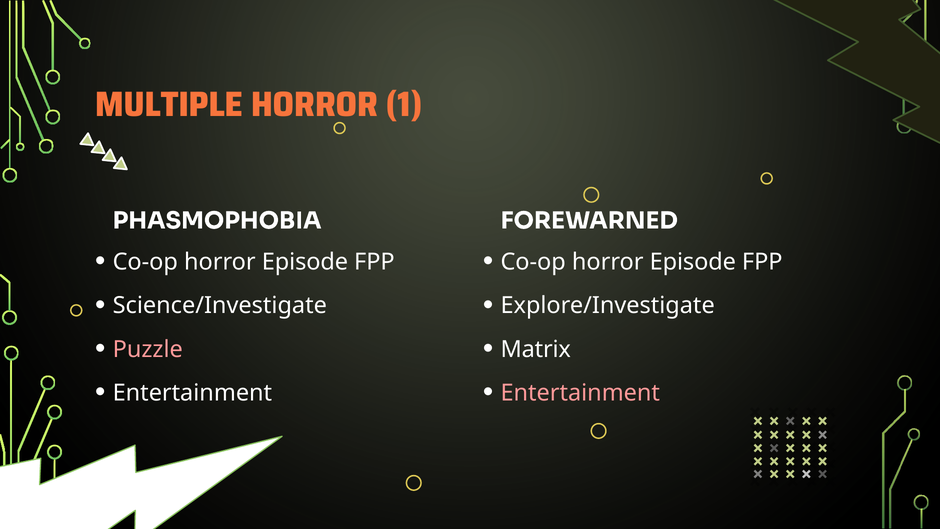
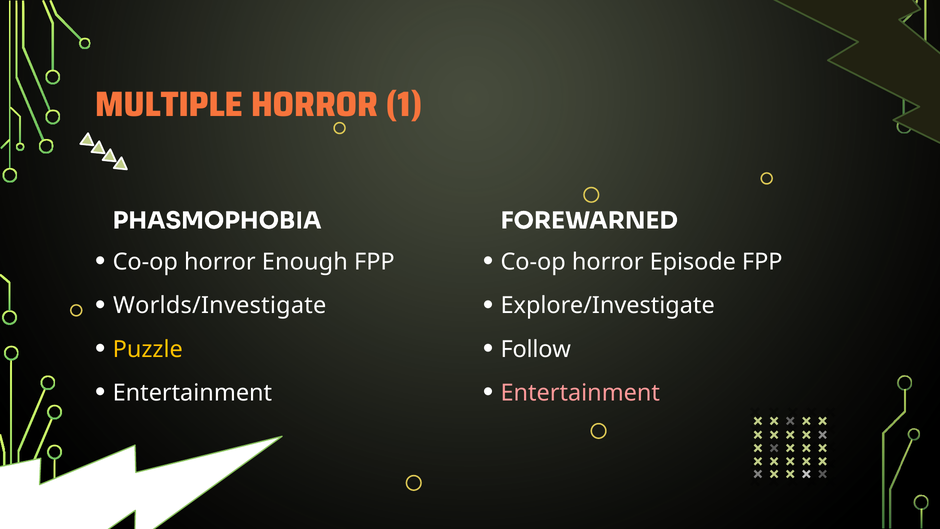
Episode: Episode -> Enough (305, 262)
Science/Investigate: Science/Investigate -> Worlds/Investigate (220, 305)
Puzzle colour: pink -> yellow (148, 349)
Matrix: Matrix -> Follow (536, 349)
